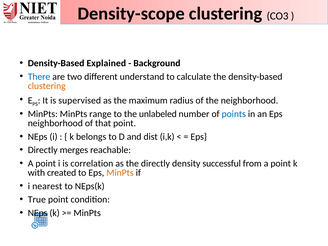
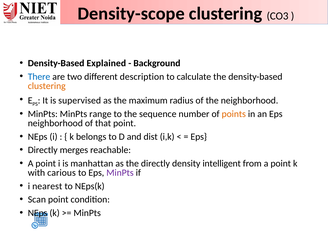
understand: understand -> description (142, 77)
unlabeled: unlabeled -> sequence (158, 114)
points colour: blue -> orange (234, 114)
correlation: correlation -> manhattan (92, 163)
successful: successful -> intelligent (222, 163)
created: created -> carious (62, 173)
MinPts colour: orange -> purple (120, 173)
True: True -> Scan (37, 200)
